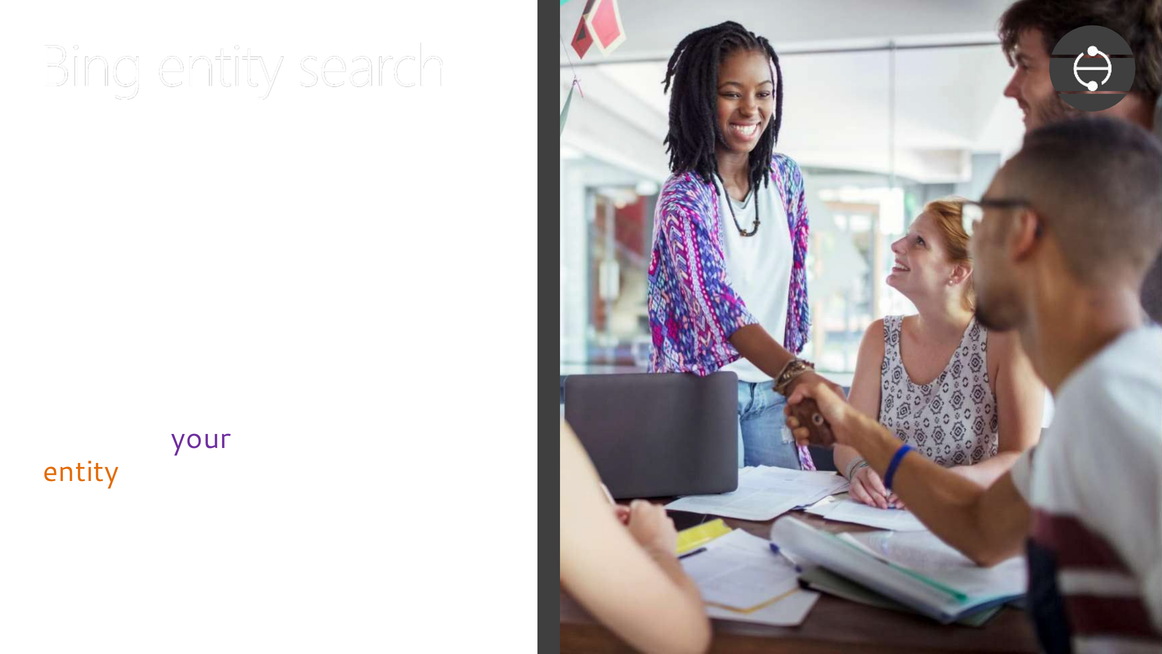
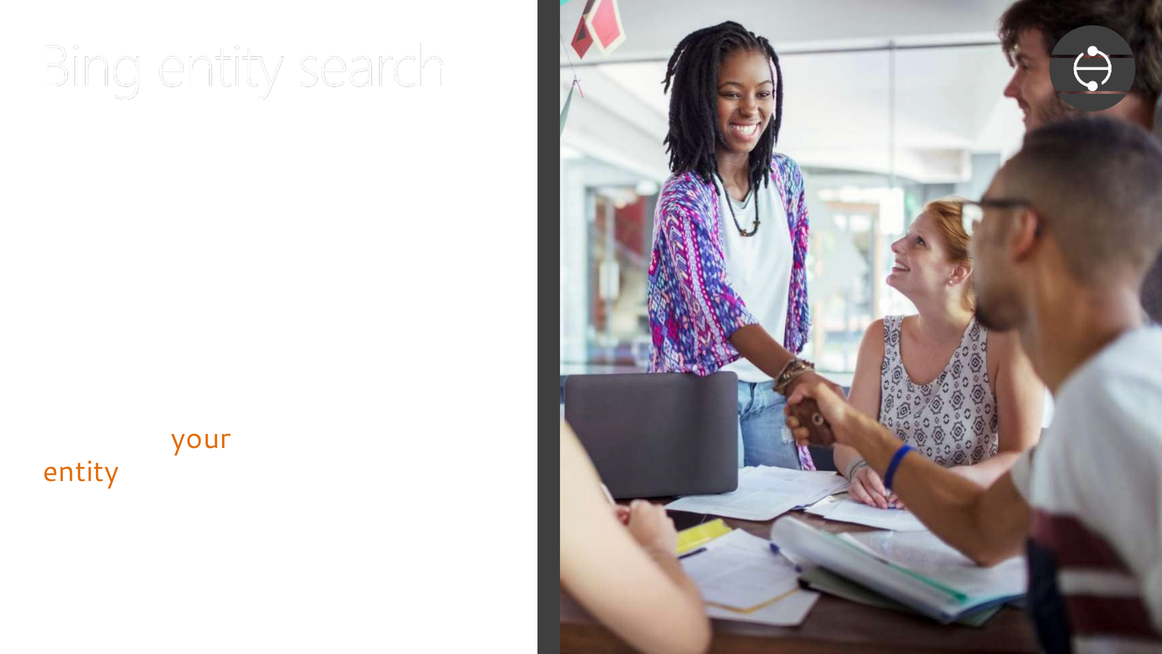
your colour: purple -> orange (201, 438)
